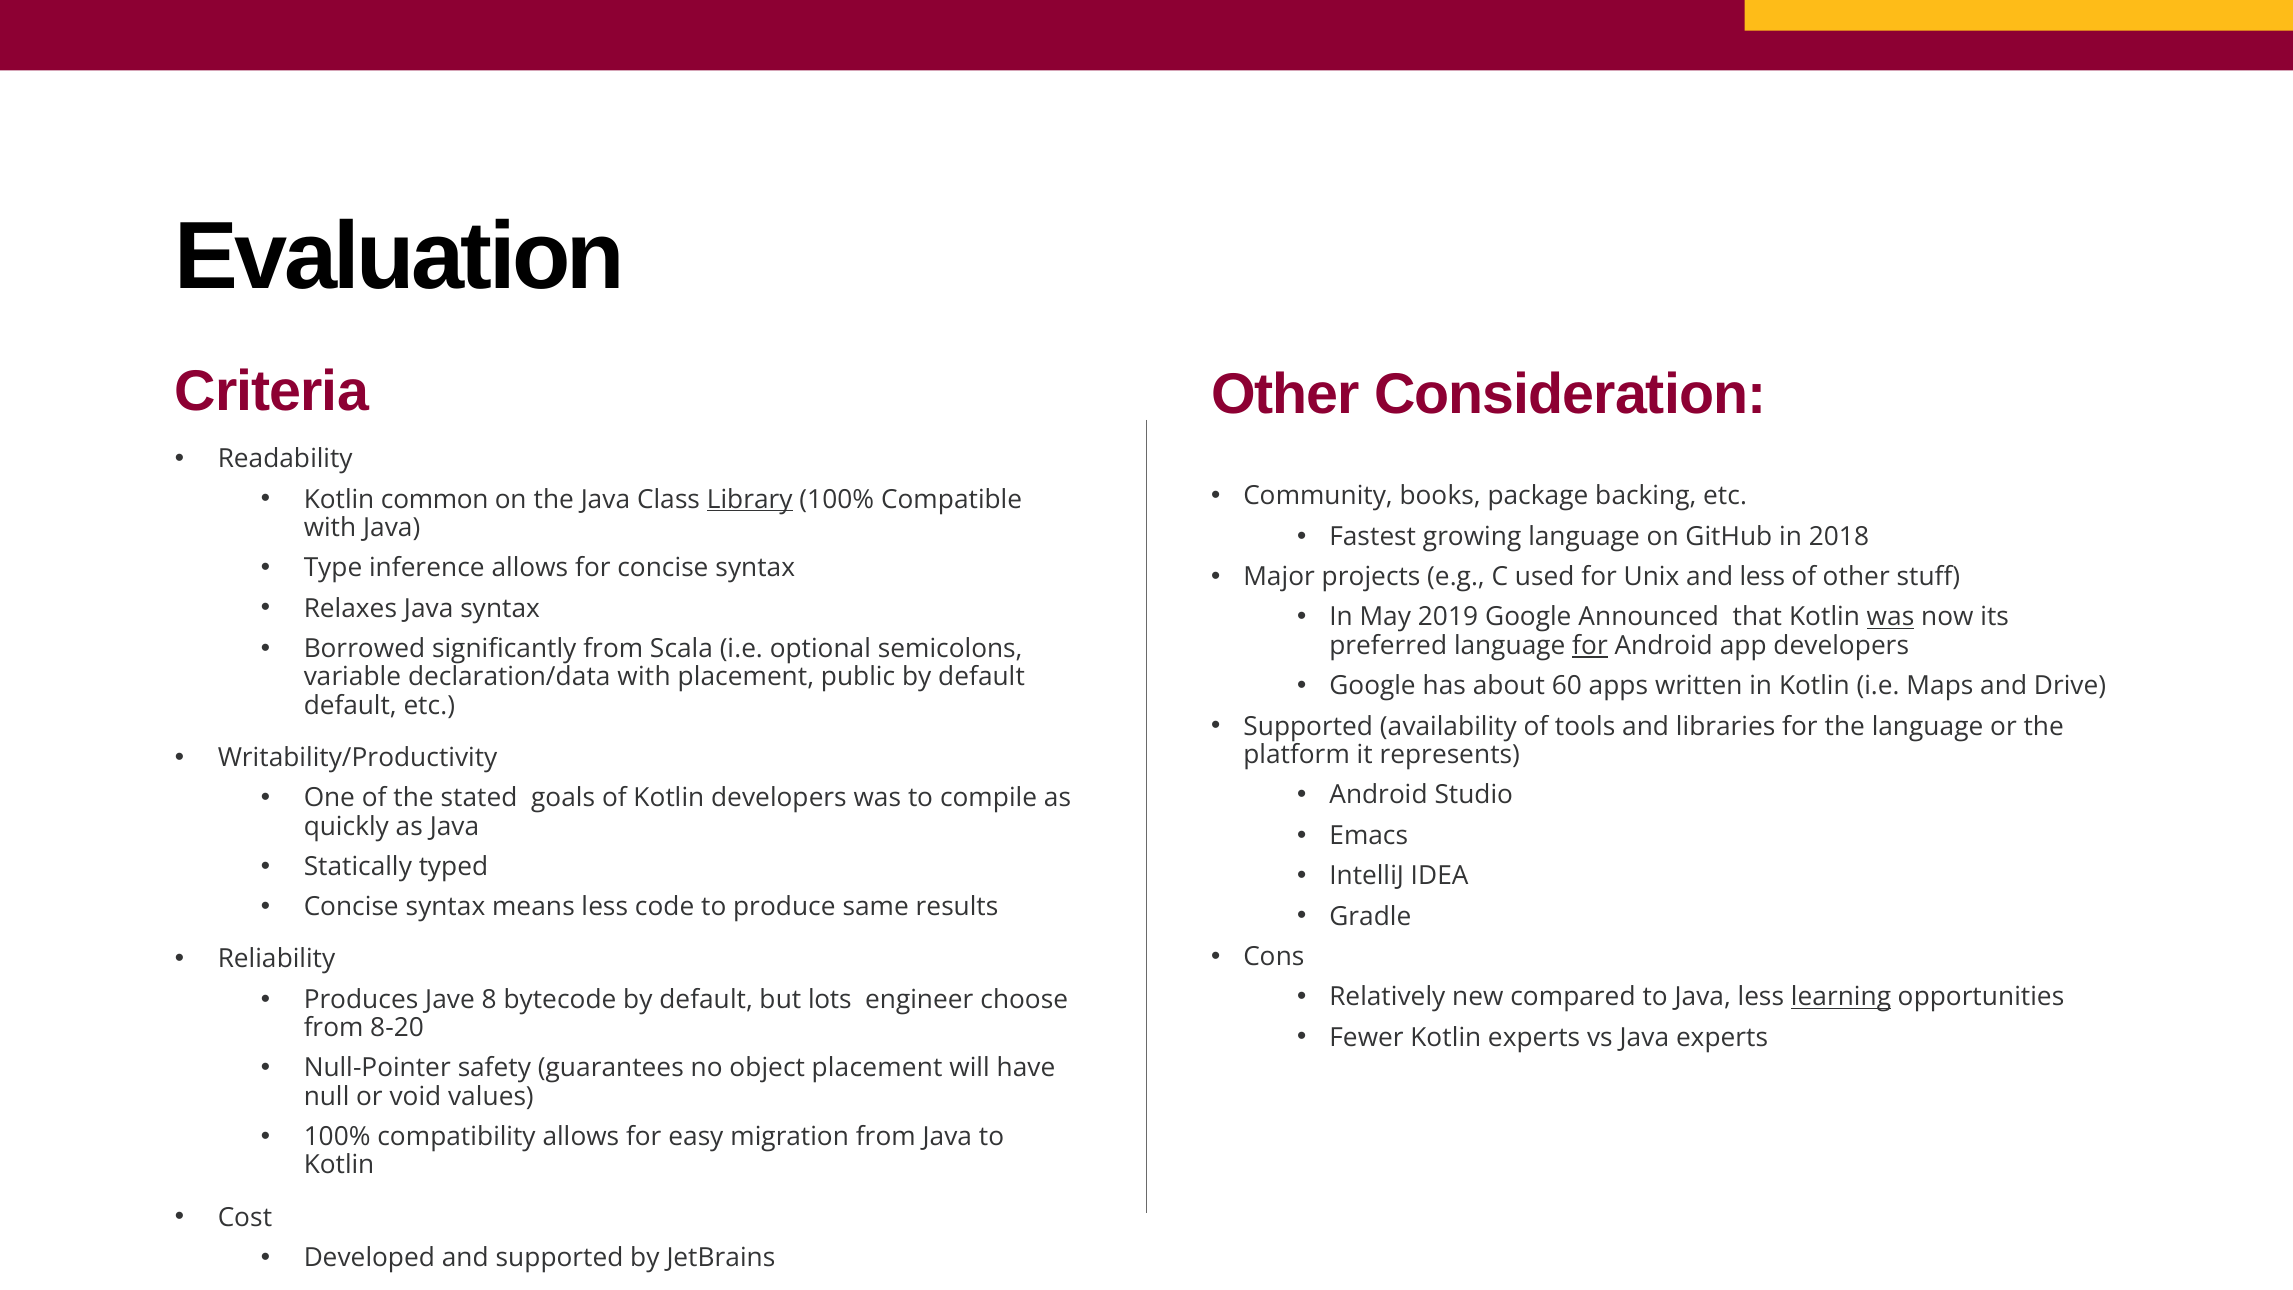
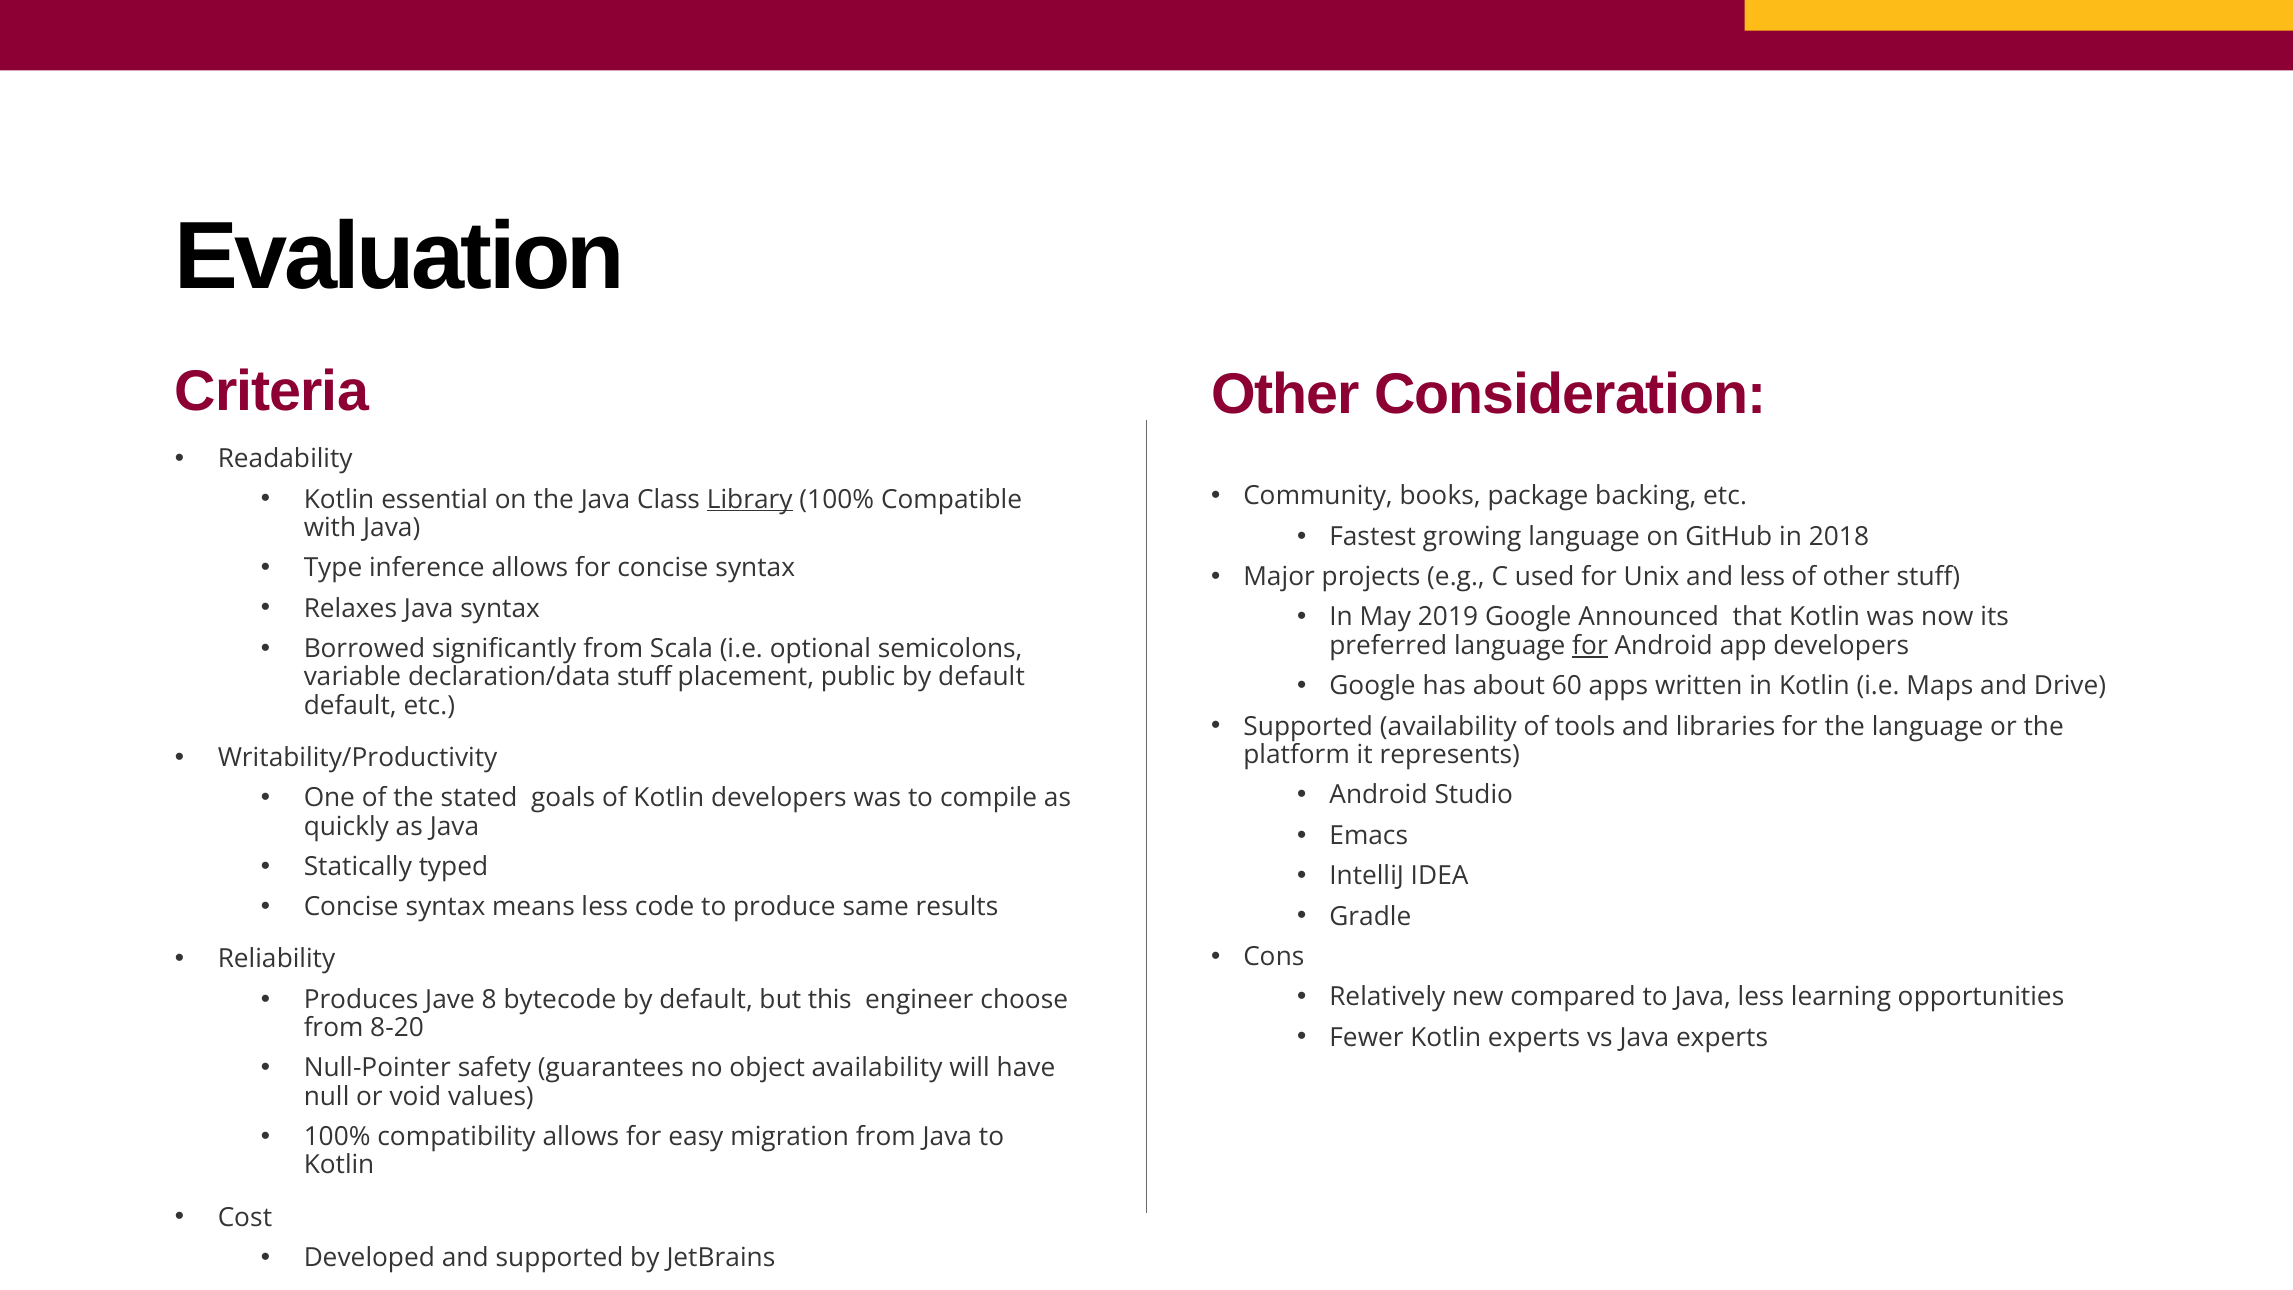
common: common -> essential (435, 499)
was underline: present -> none (1890, 617)
declaration/data with: with -> stuff (644, 677)
learning underline: present -> none (1841, 997)
lots: lots -> this (830, 999)
object placement: placement -> availability (877, 1068)
